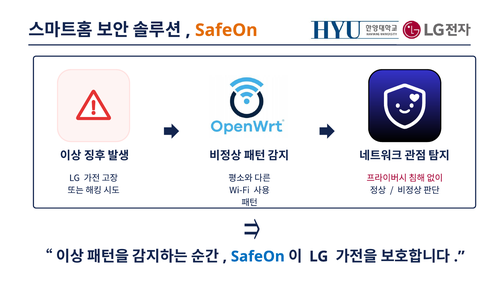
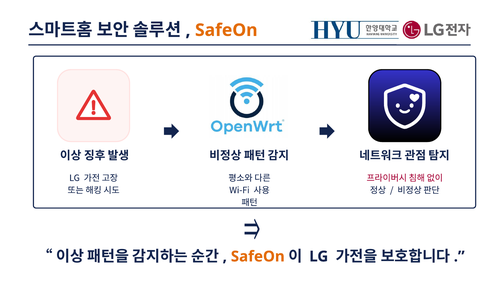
SafeOn colour: blue -> orange (258, 257)
